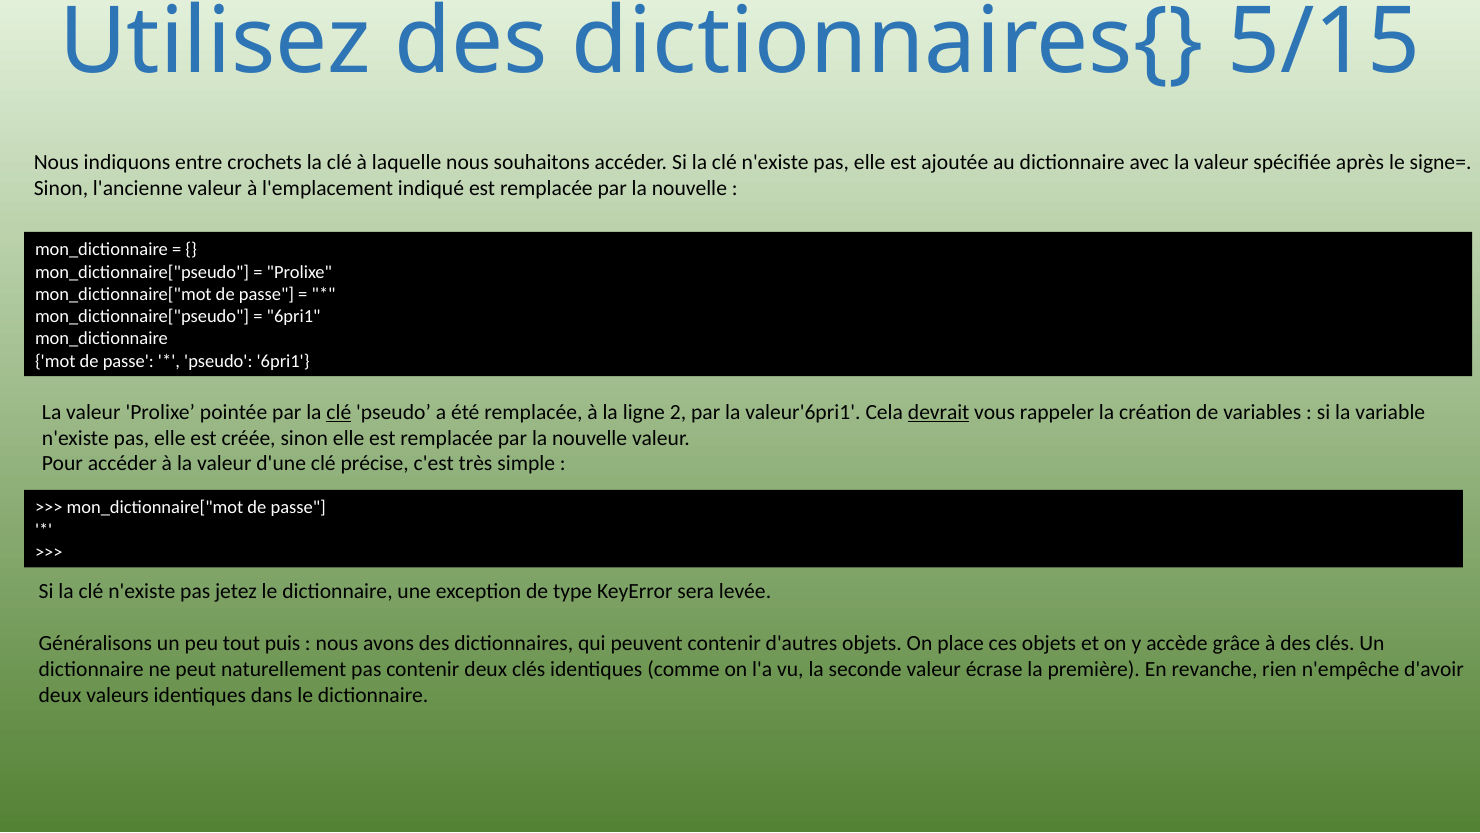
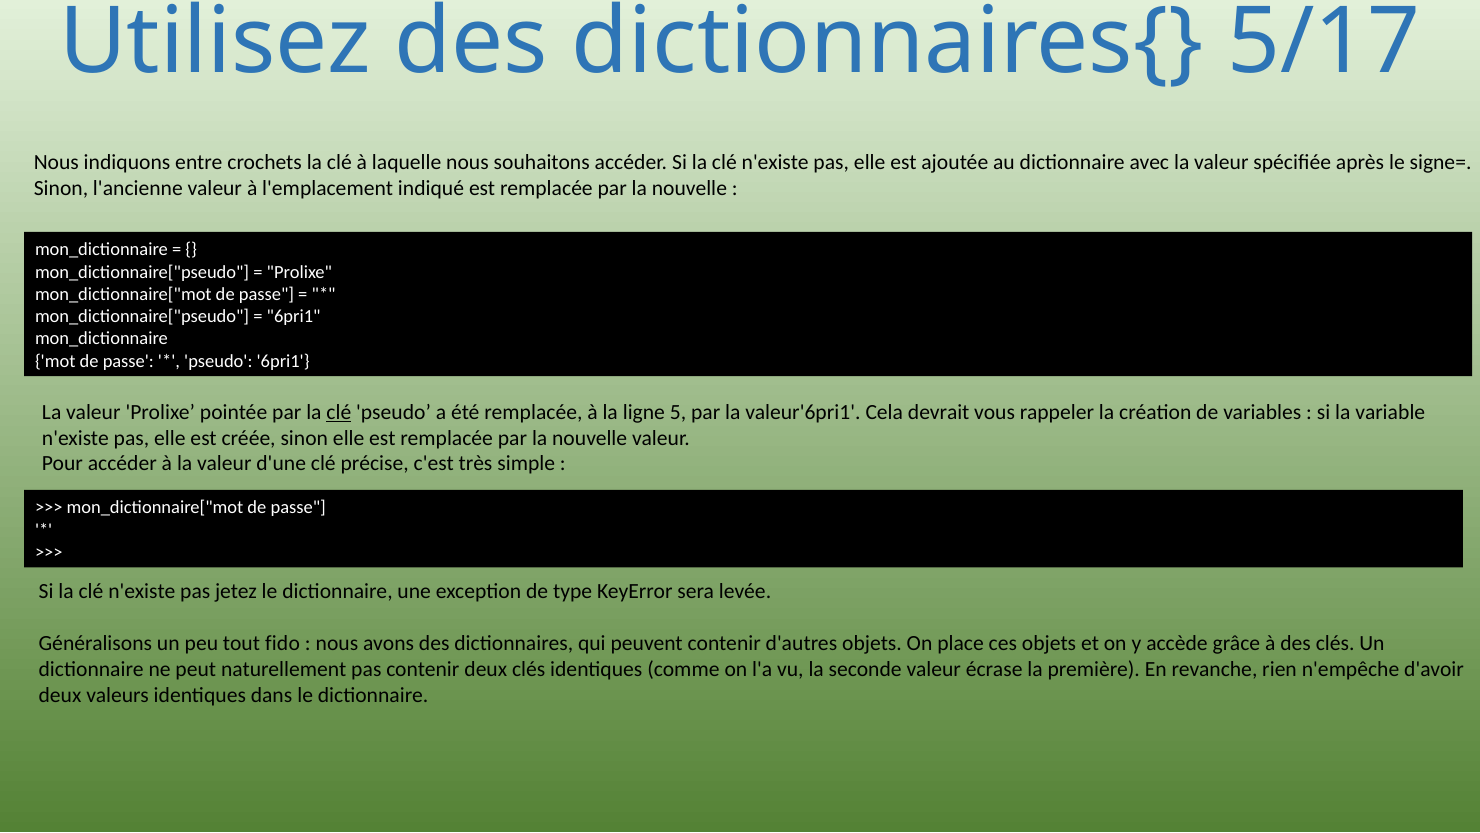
5/15: 5/15 -> 5/17 (1324, 42)
2: 2 -> 5 (678, 412)
devrait underline: present -> none (939, 412)
puis: puis -> fido (282, 643)
